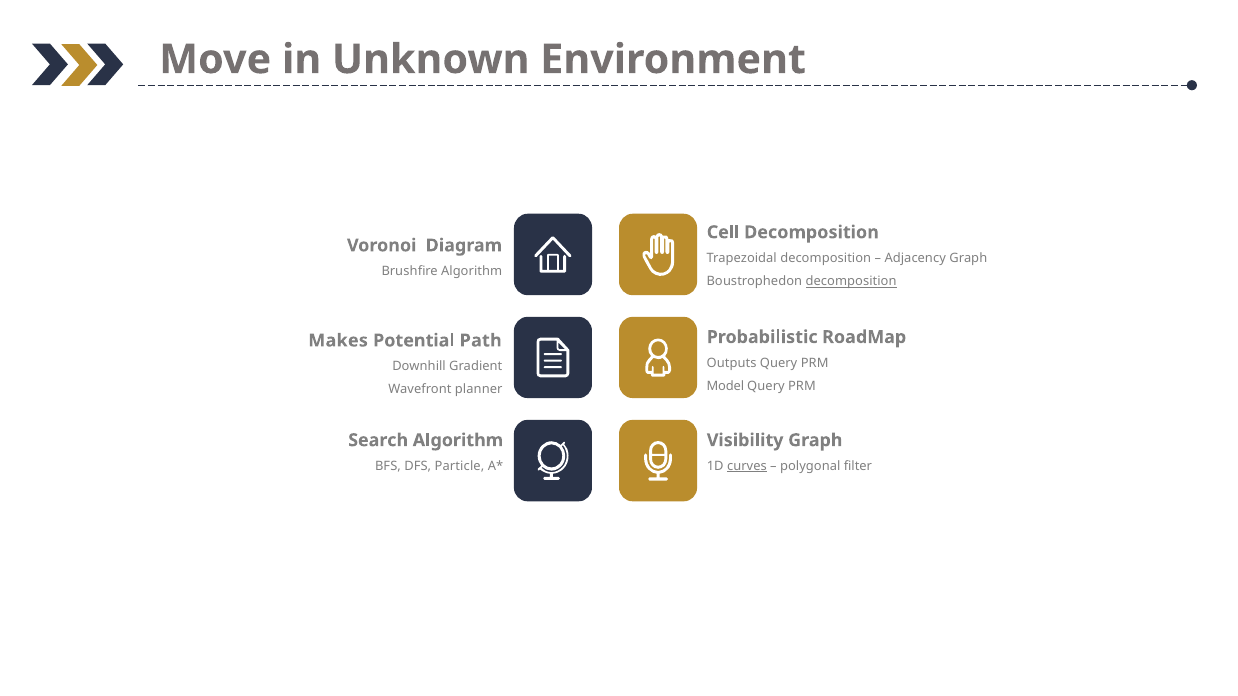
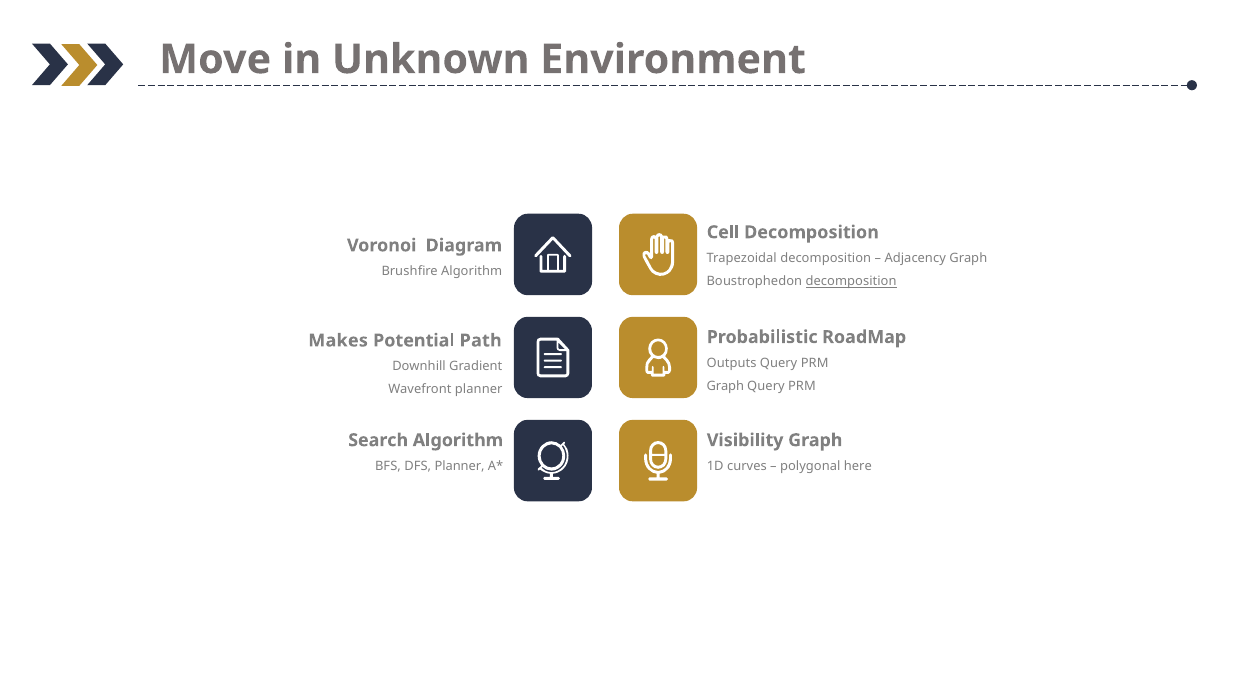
Model: Model -> Graph (725, 386)
DFS Particle: Particle -> Planner (460, 466)
curves underline: present -> none (747, 466)
filter: filter -> here (858, 466)
